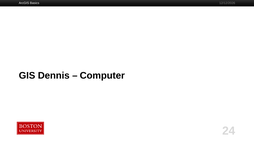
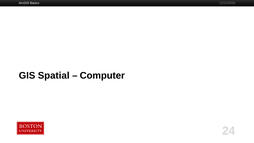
Dennis: Dennis -> Spatial (54, 76)
